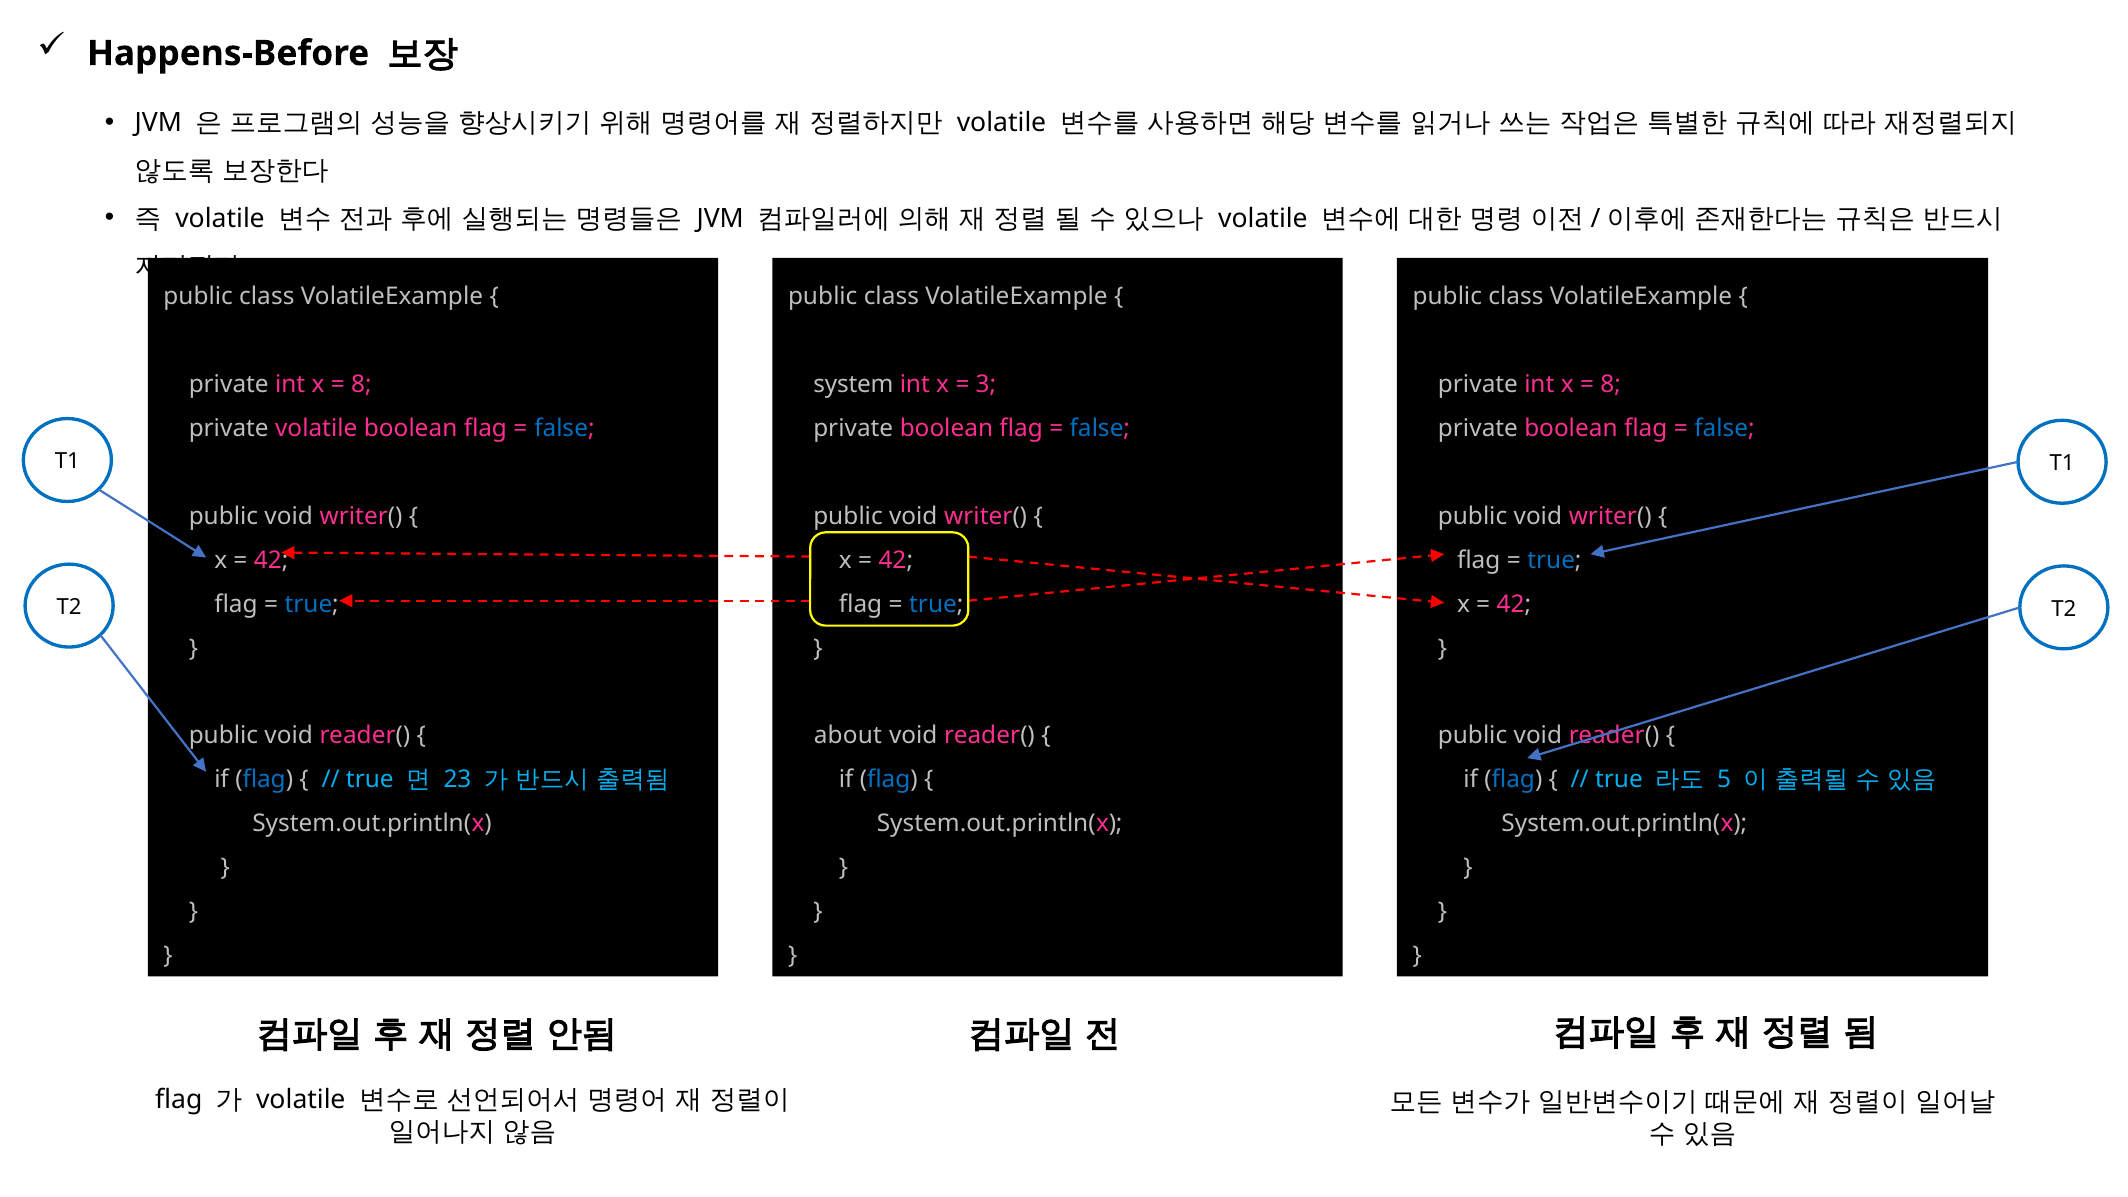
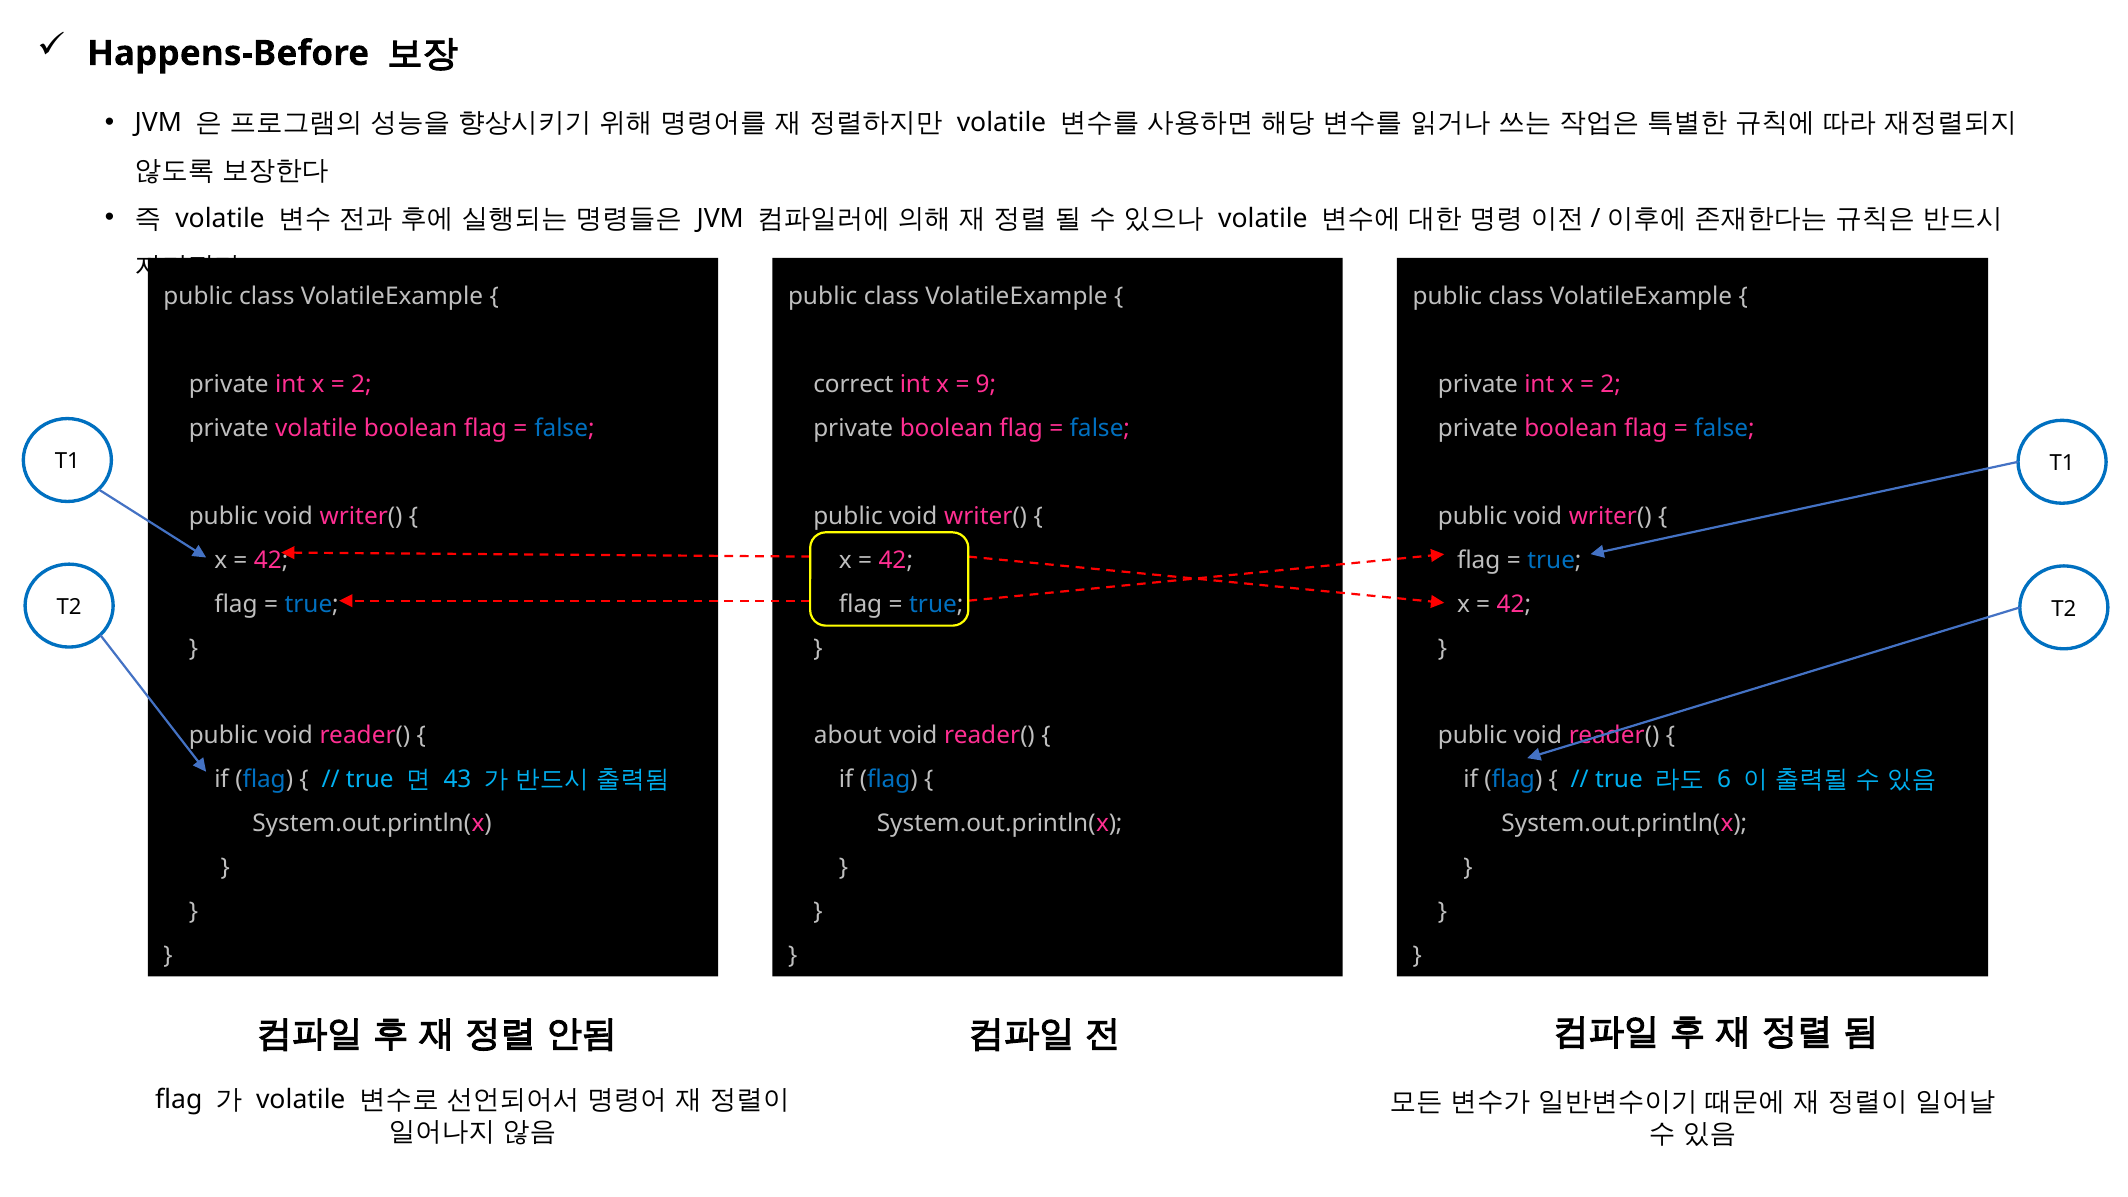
8: 8 -> 2 (361, 385)
system: system -> correct (853, 385)
3: 3 -> 9 (986, 385)
8: 8 -> 2 (1611, 385)
23: 23 -> 43 (458, 780)
5: 5 -> 6 (1724, 780)
